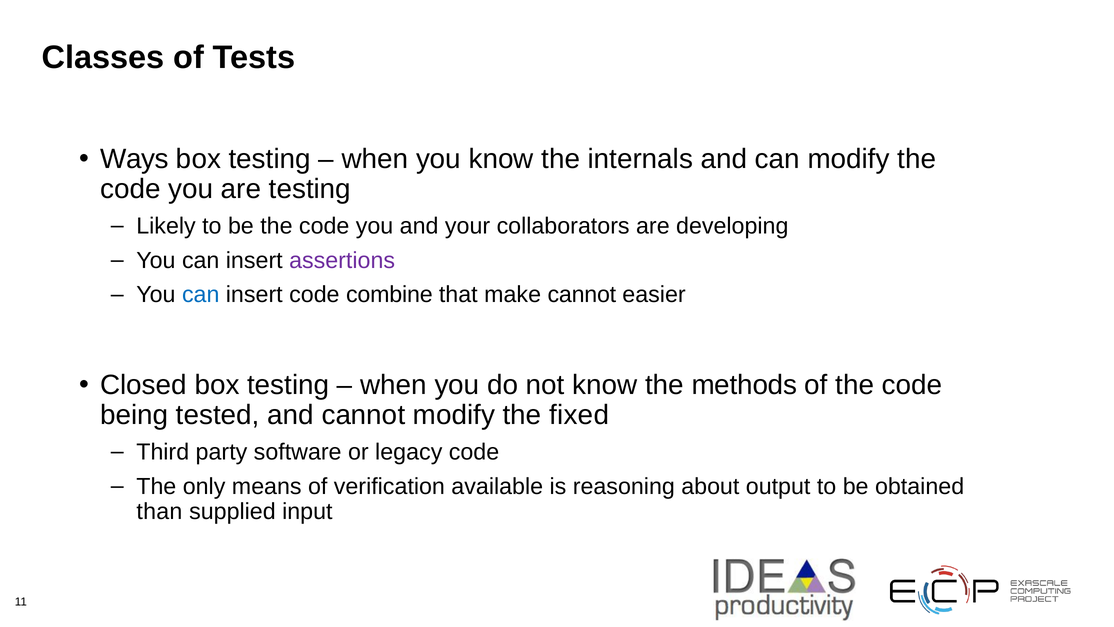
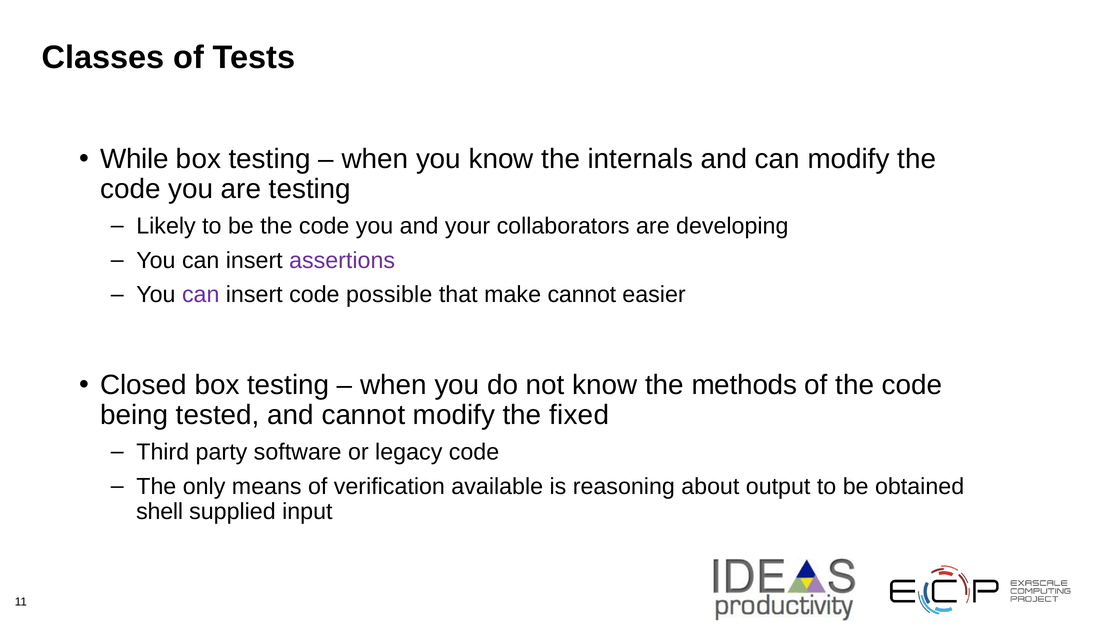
Ways: Ways -> While (134, 159)
can colour: blue -> purple (201, 295)
combine: combine -> possible (389, 295)
than: than -> shell (160, 511)
